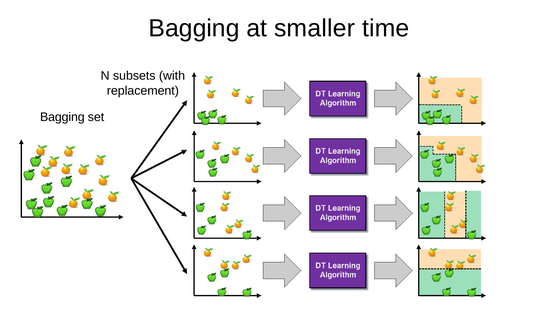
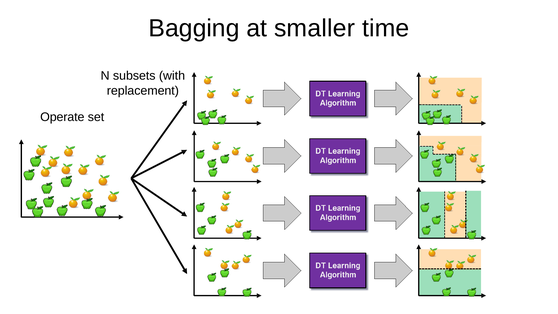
Bagging: Bagging -> Operate (62, 117)
